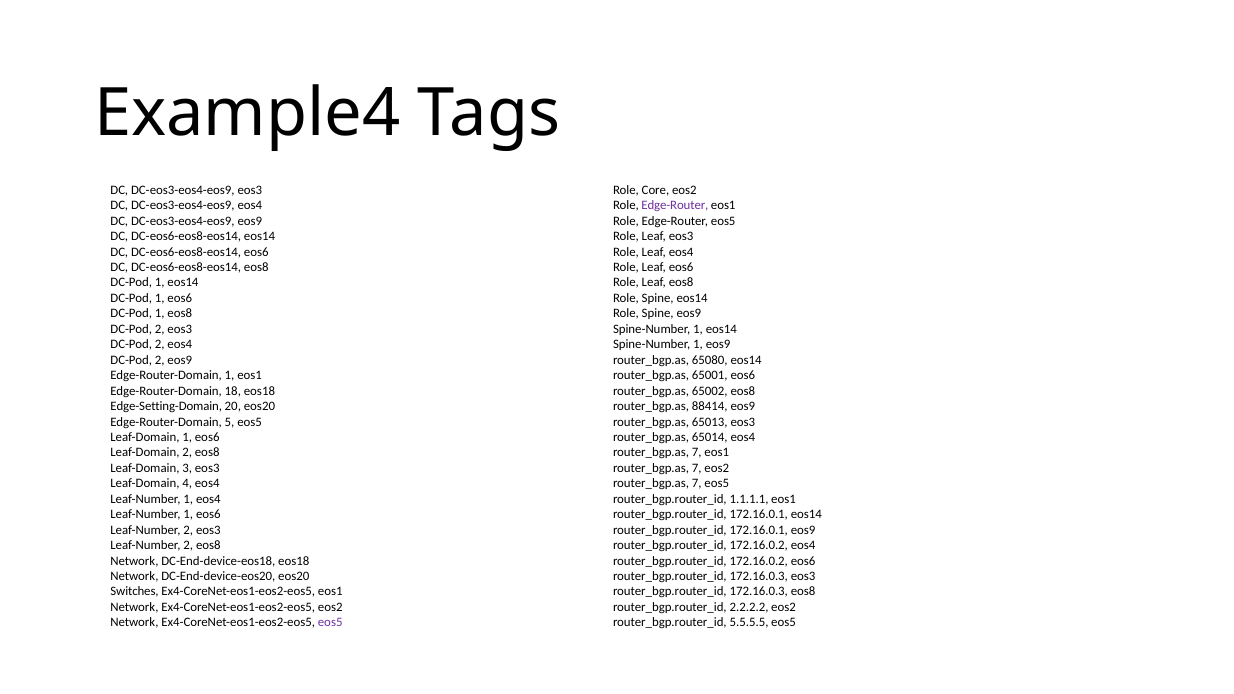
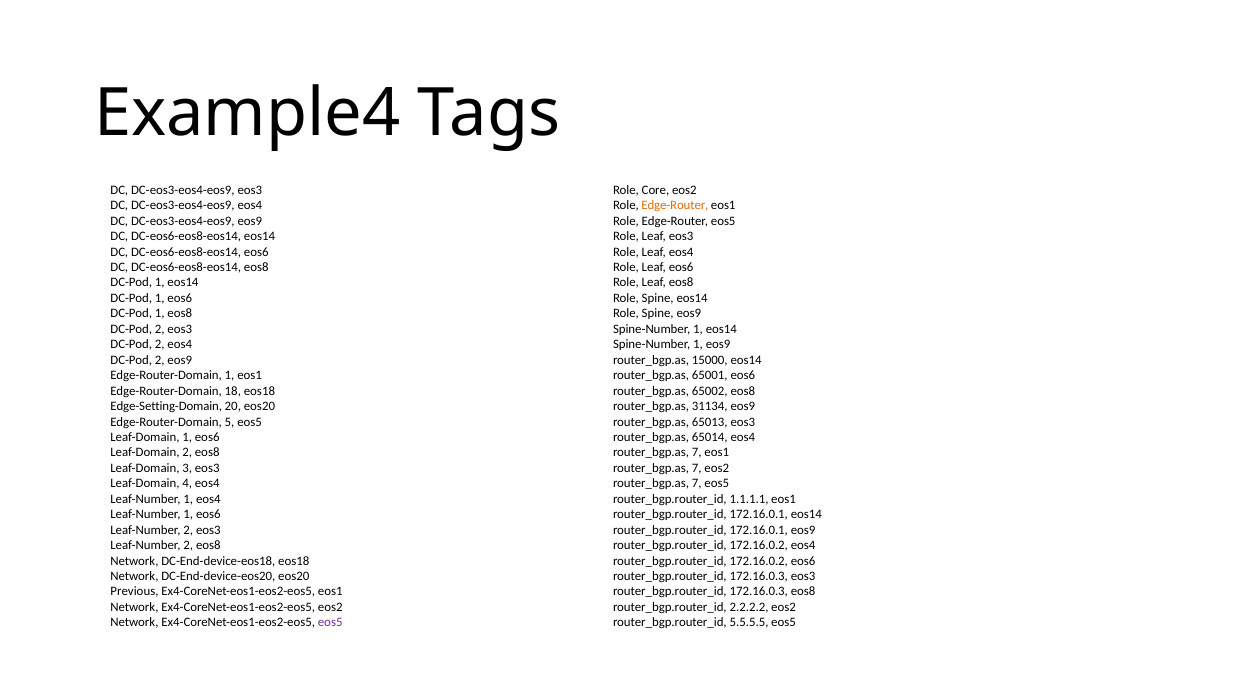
Edge-Router colour: purple -> orange (675, 206)
65080: 65080 -> 15000 (710, 360)
88414: 88414 -> 31134 (710, 406)
Switches: Switches -> Previous (134, 592)
